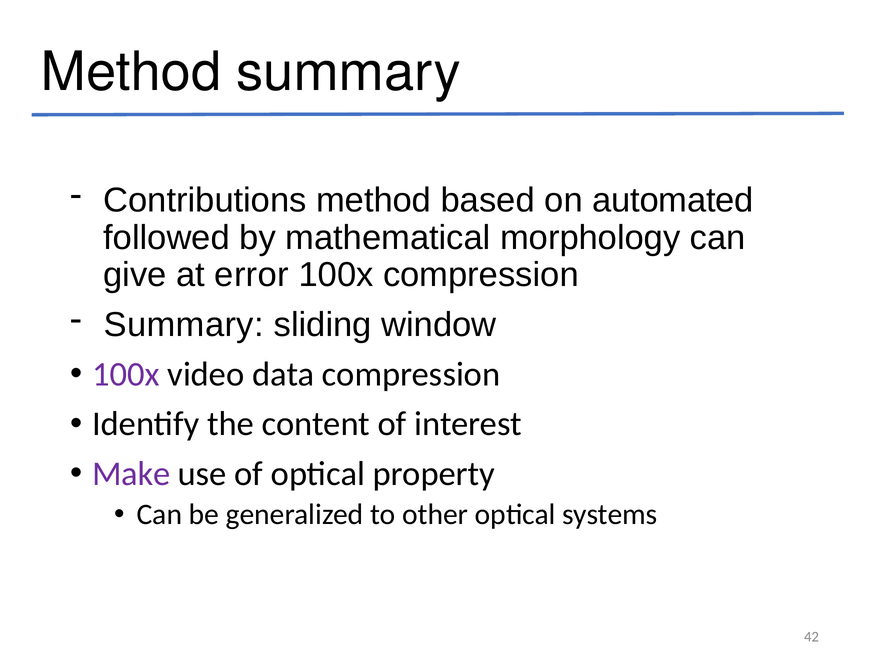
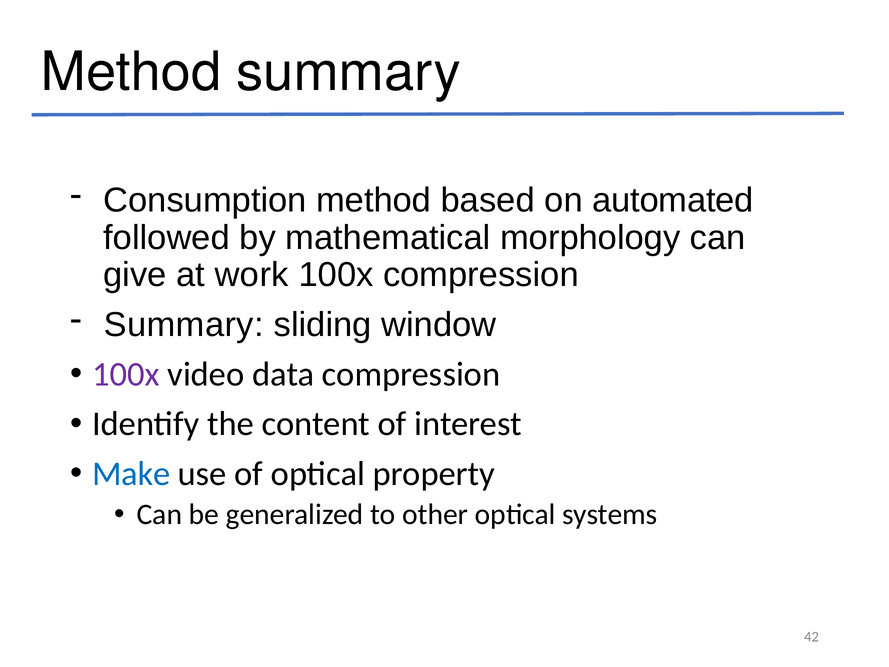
Contributions: Contributions -> Consumption (205, 200)
error: error -> work (252, 275)
Make colour: purple -> blue (131, 473)
